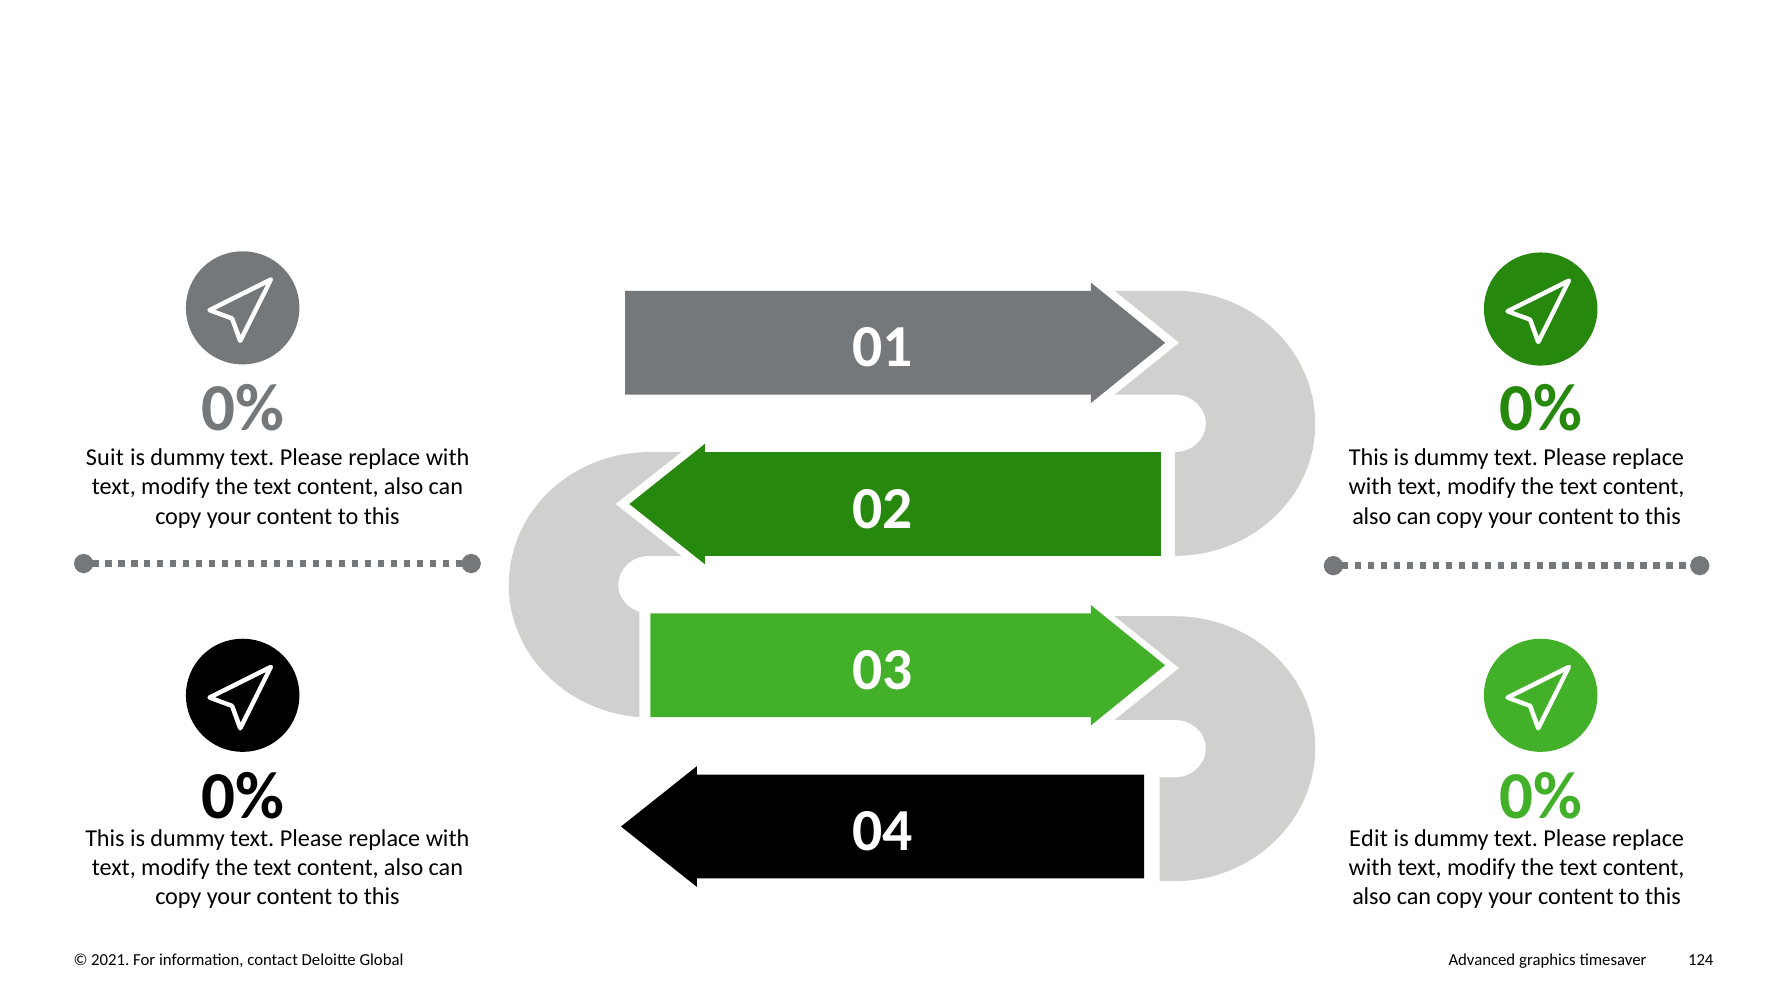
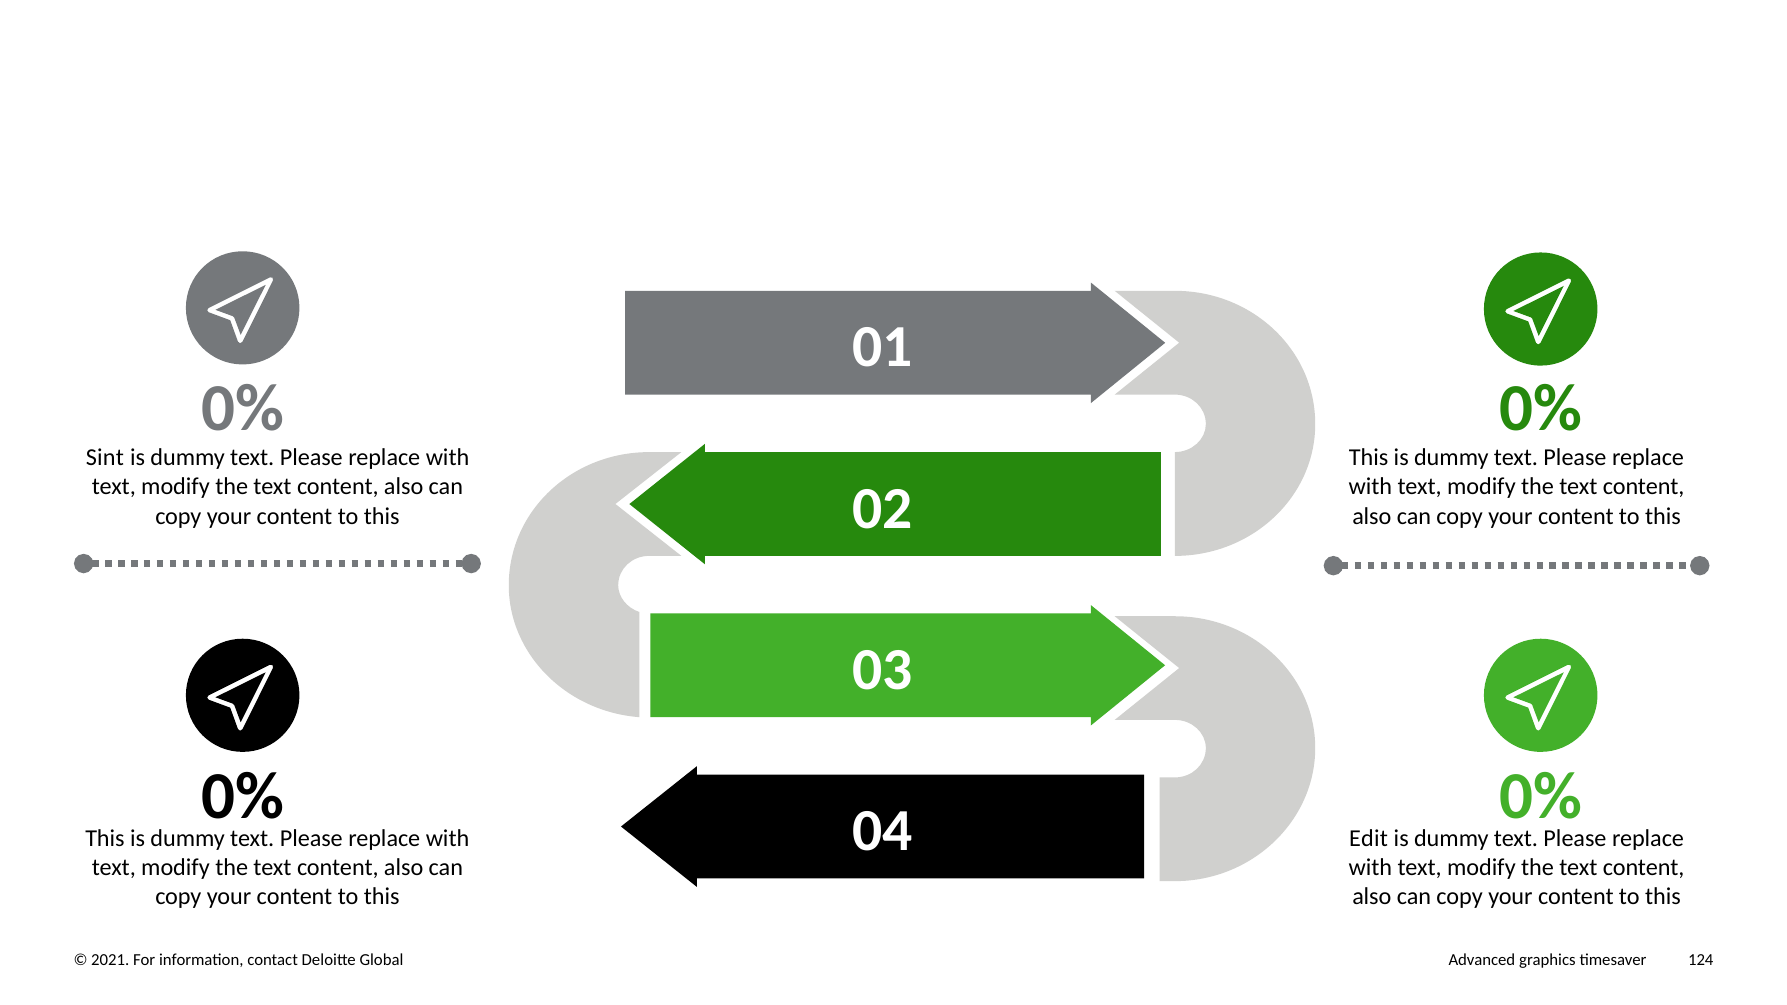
Suit: Suit -> Sint (105, 458)
